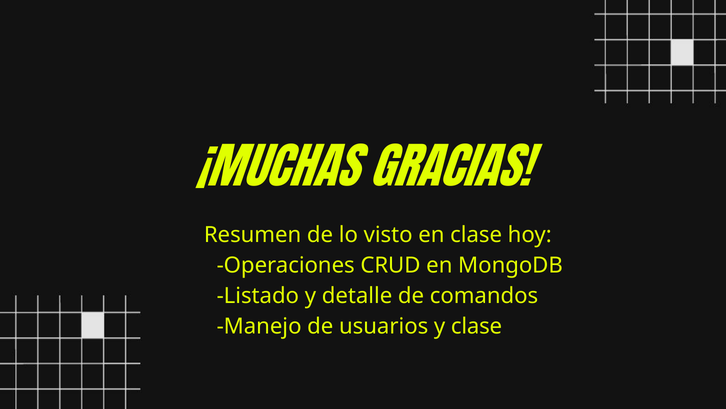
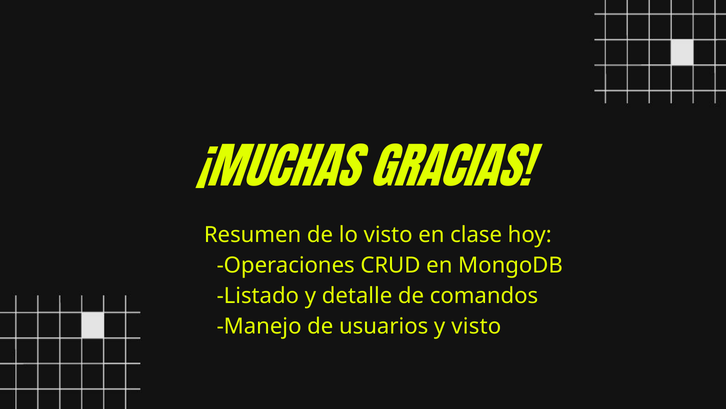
y clase: clase -> visto (476, 326)
